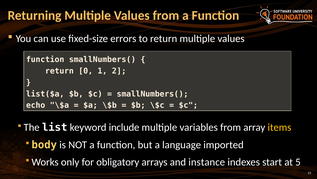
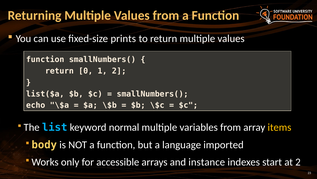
errors: errors -> prints (123, 39)
list colour: white -> light blue (55, 127)
include: include -> normal (124, 127)
obligatory: obligatory -> accessible (118, 162)
at 5: 5 -> 2 (298, 162)
